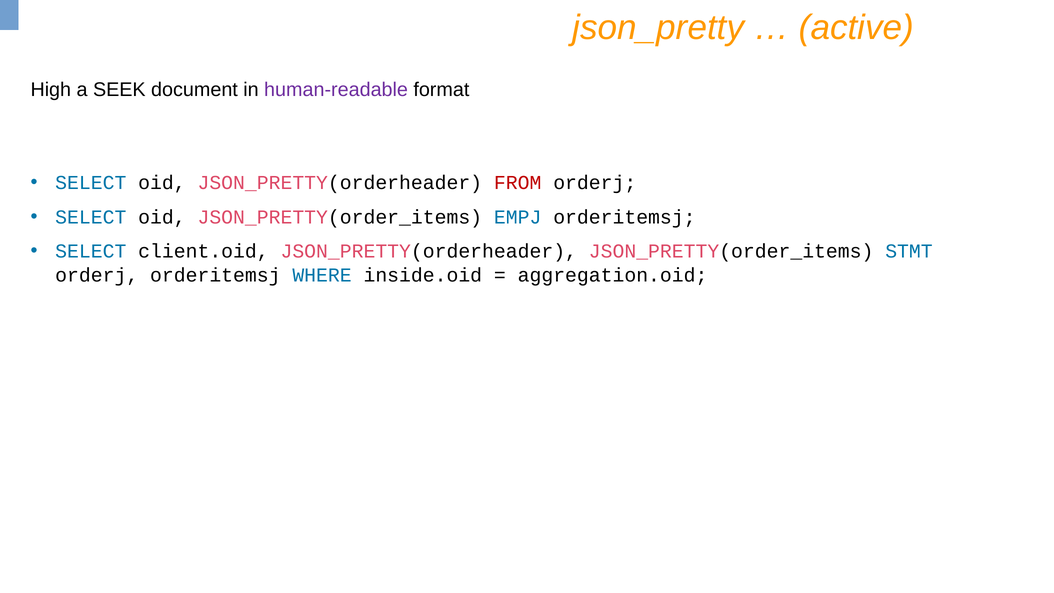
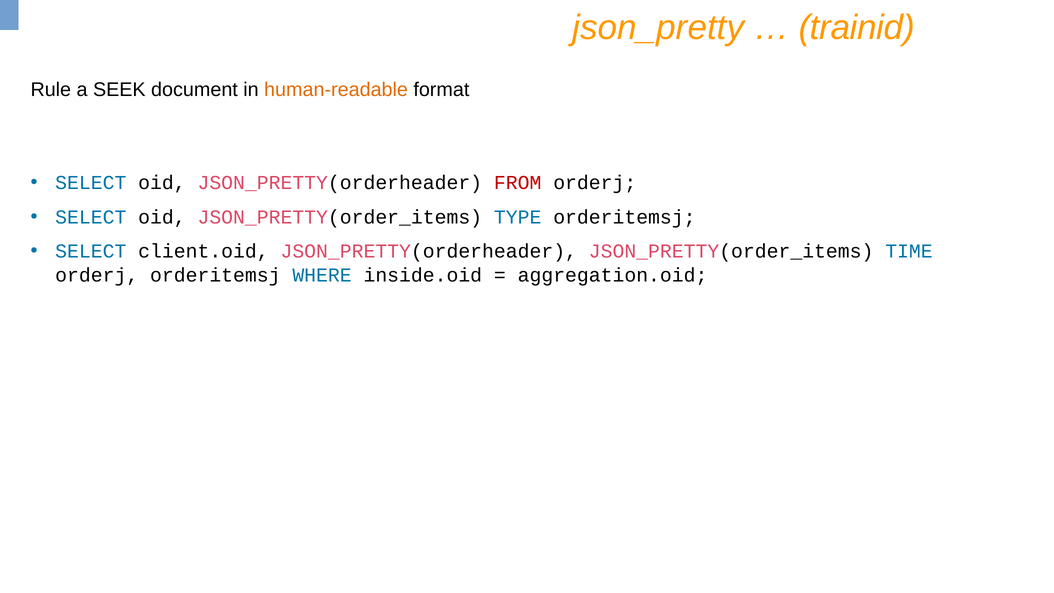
active: active -> trainid (857, 27)
High: High -> Rule (51, 90)
human-readable colour: purple -> orange (336, 90)
EMPJ: EMPJ -> TYPE (518, 217)
STMT: STMT -> TIME (909, 251)
